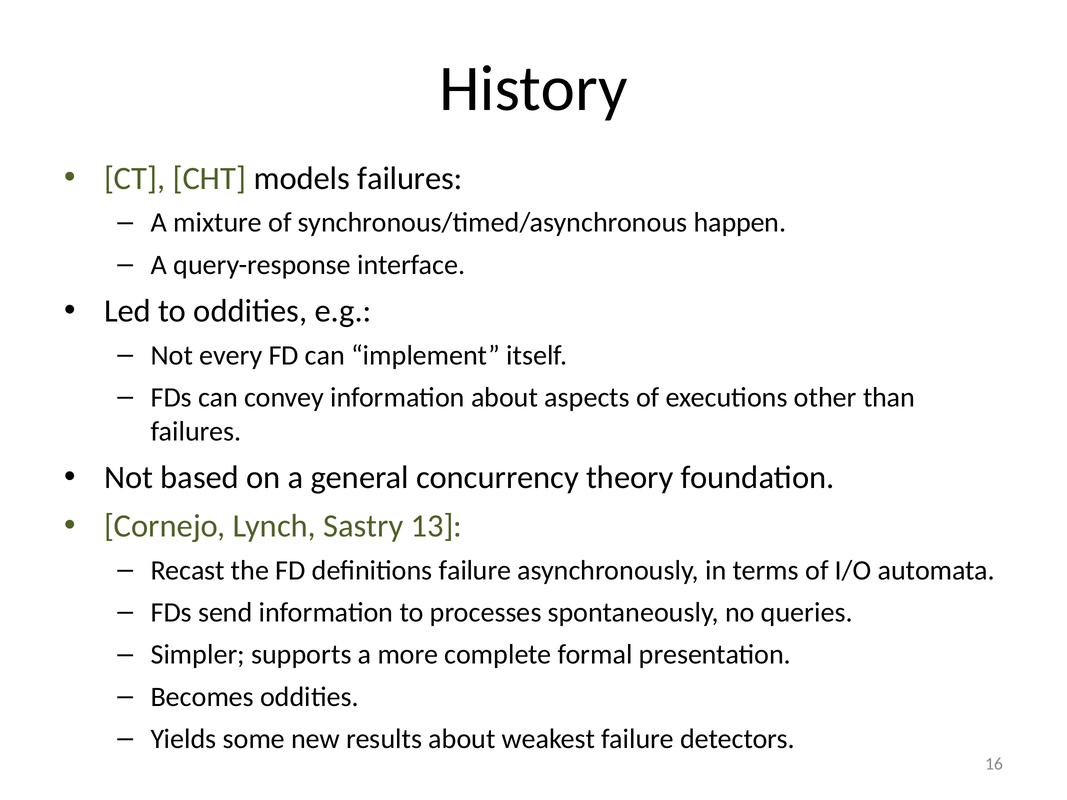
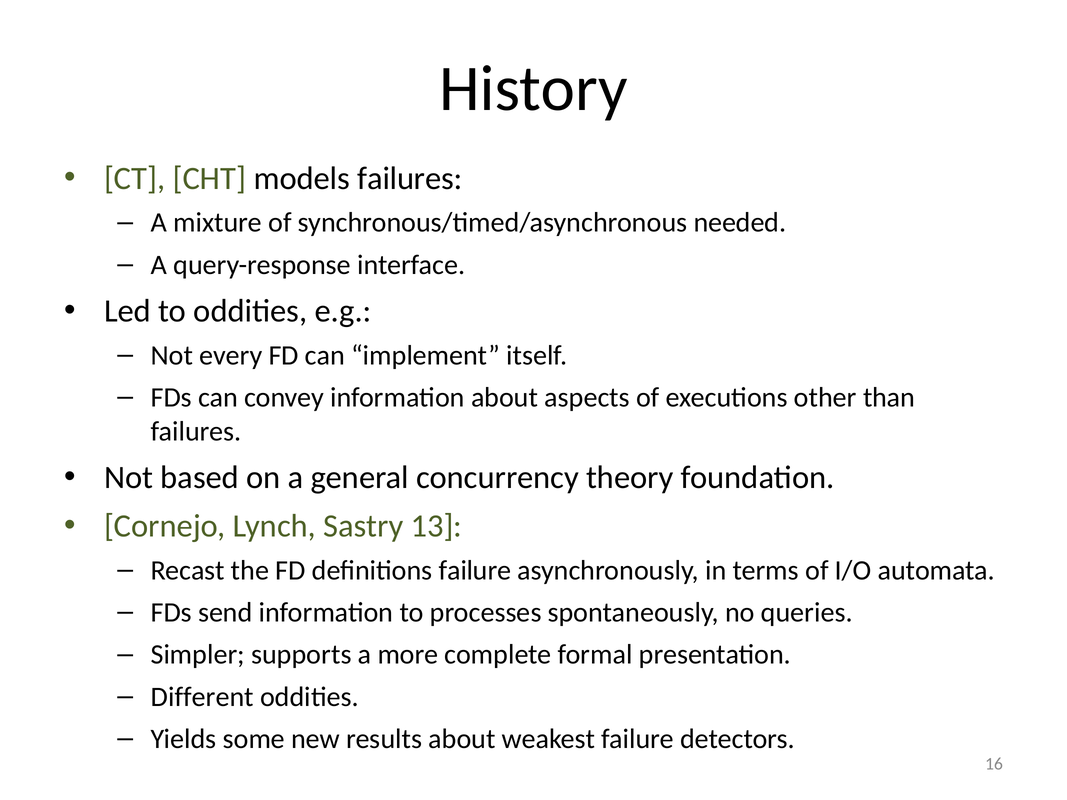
happen: happen -> needed (740, 223)
Becomes: Becomes -> Different (202, 697)
